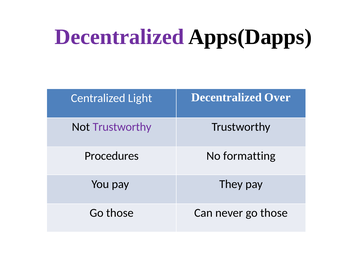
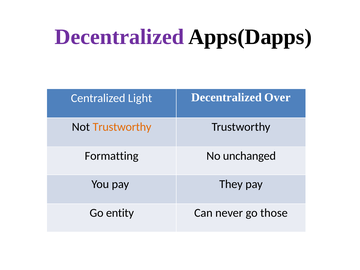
Trustworthy colour: purple -> orange (122, 127)
Procedures: Procedures -> Formatting (112, 156)
formatting: formatting -> unchanged (249, 156)
those: those -> entity (120, 213)
